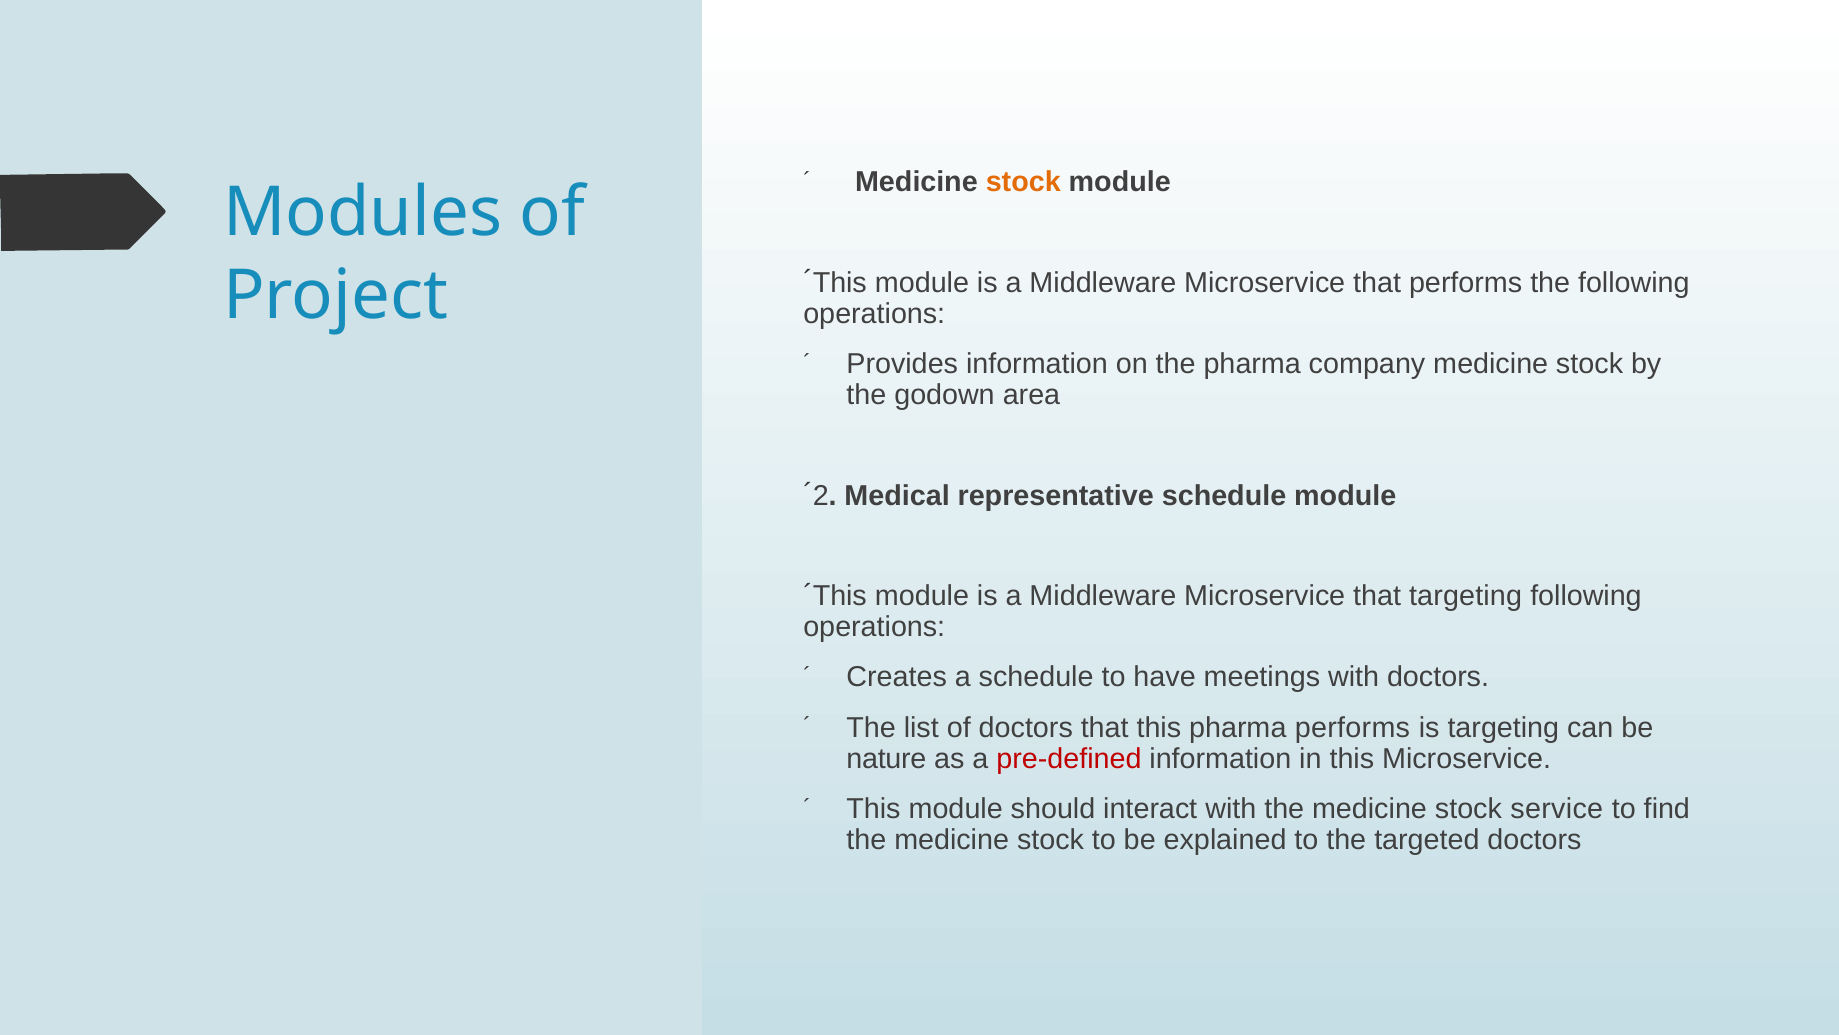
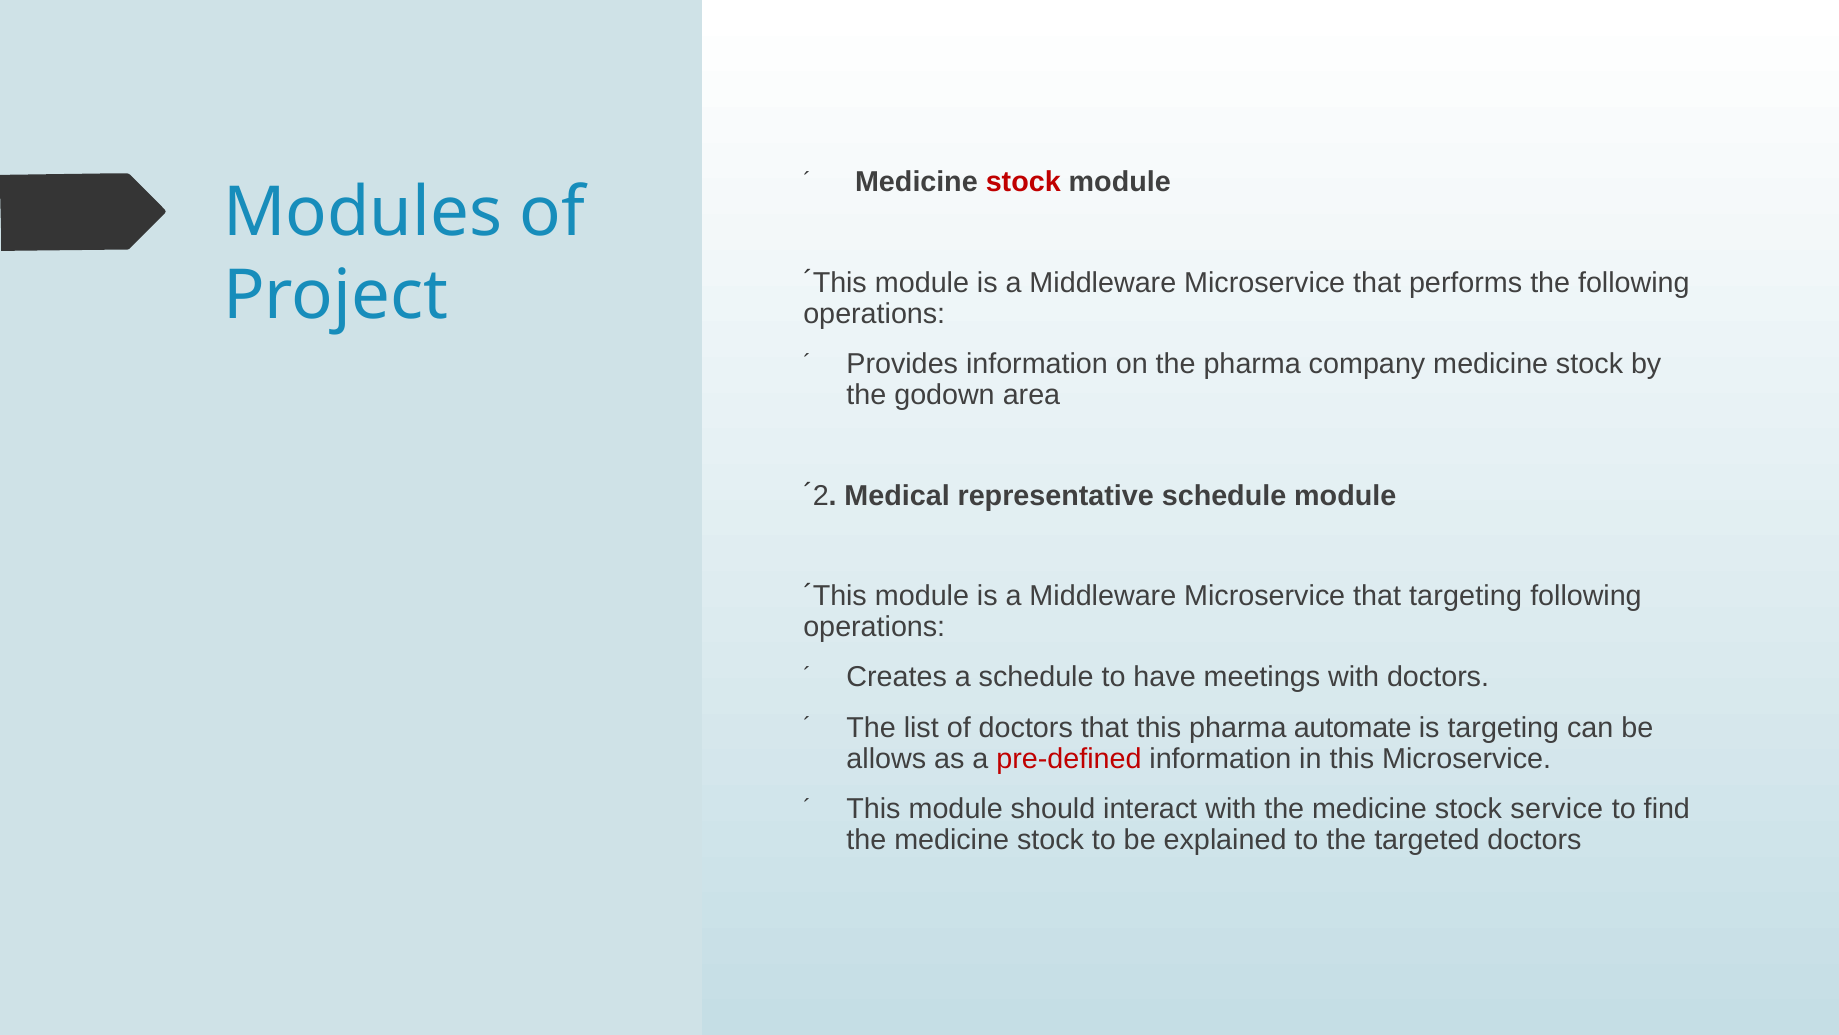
stock colour: orange -> red (1023, 182)
pharma performs: performs -> automate (1353, 727)
nature: nature -> allows (886, 758)
